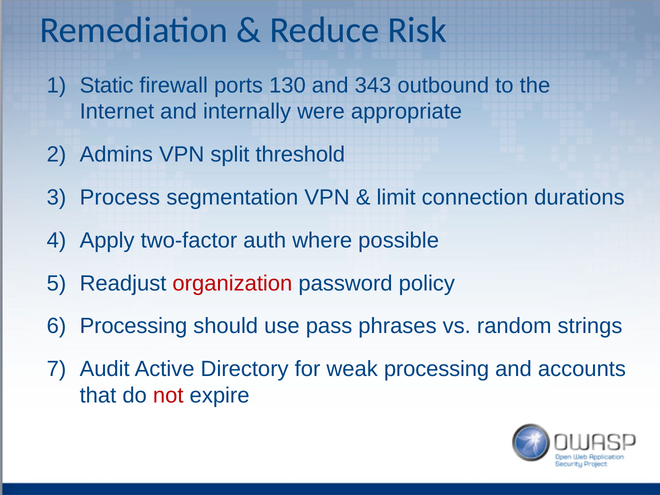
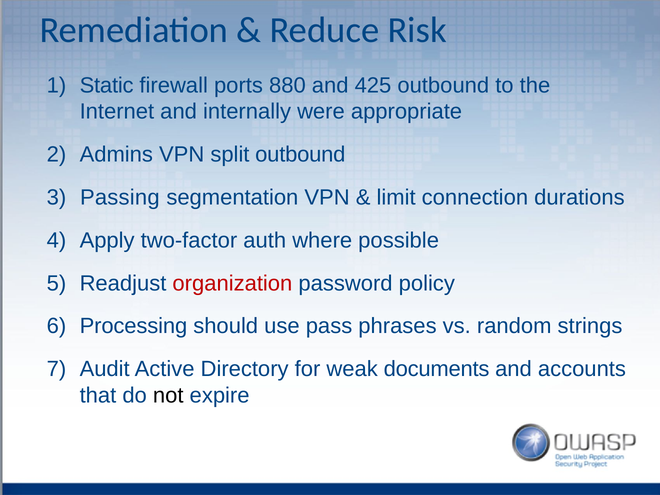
130: 130 -> 880 (287, 85)
343: 343 -> 425 (373, 85)
split threshold: threshold -> outbound (300, 155)
Process: Process -> Passing (120, 197)
weak processing: processing -> documents (437, 369)
not colour: red -> black (168, 395)
